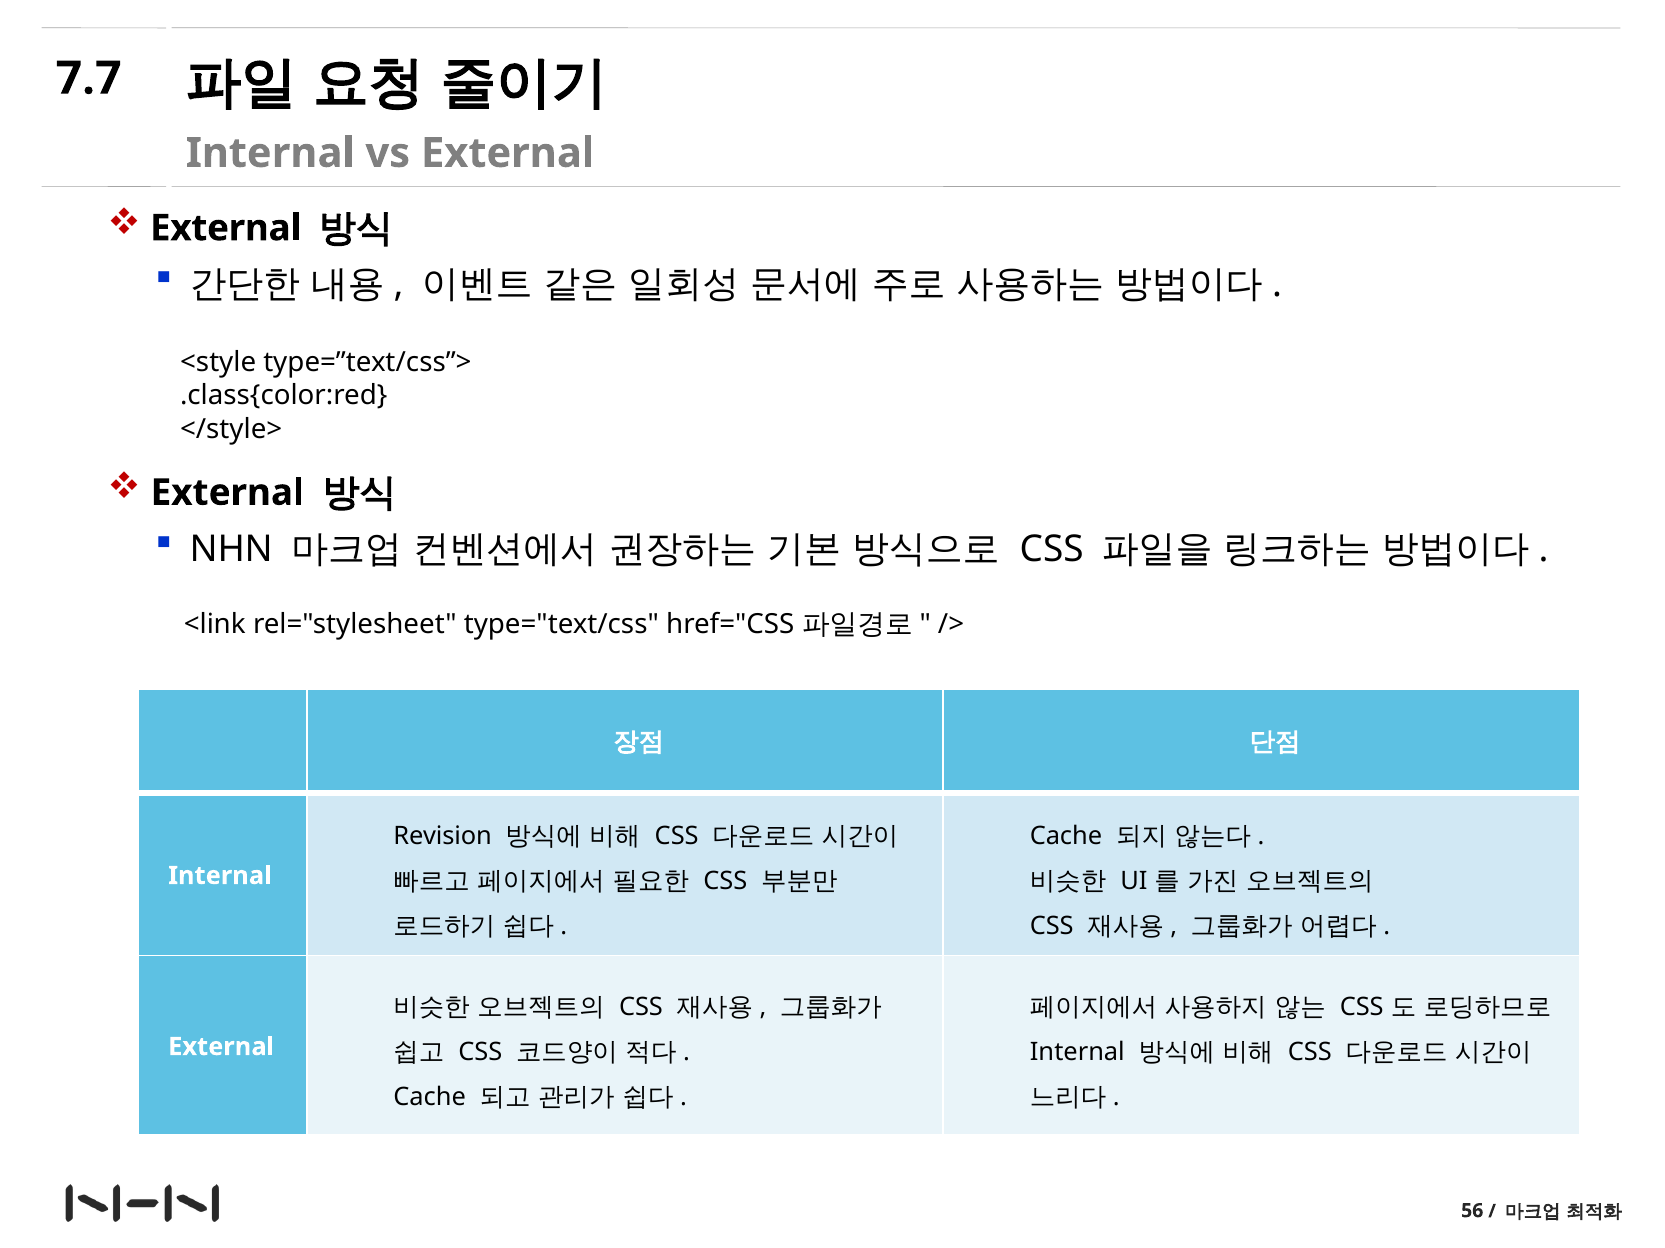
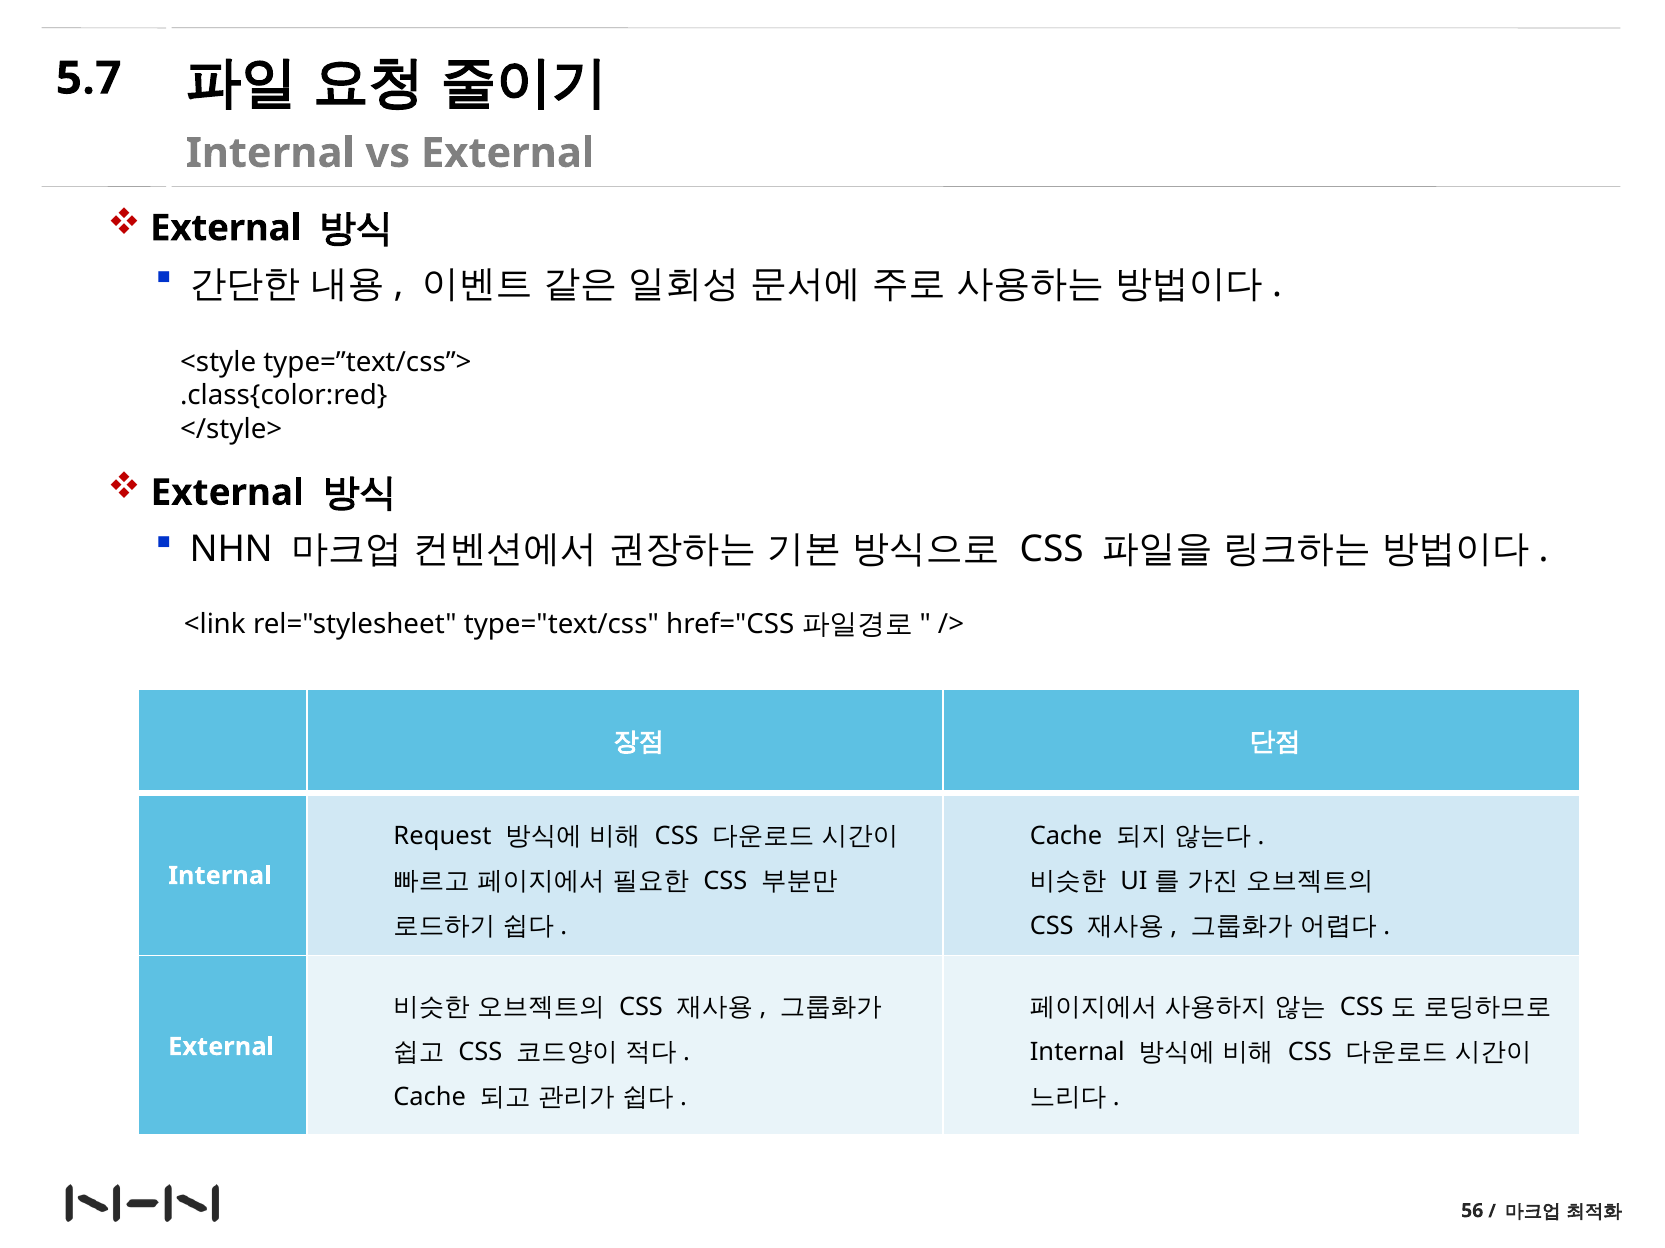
7.7: 7.7 -> 5.7 (89, 78)
Revision: Revision -> Request (442, 836)
